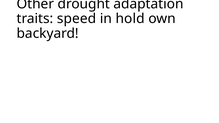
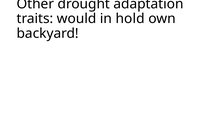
speed: speed -> would (77, 19)
